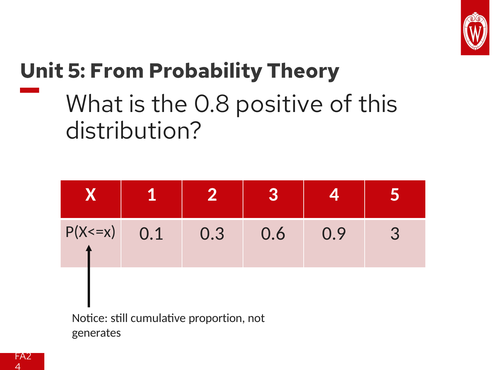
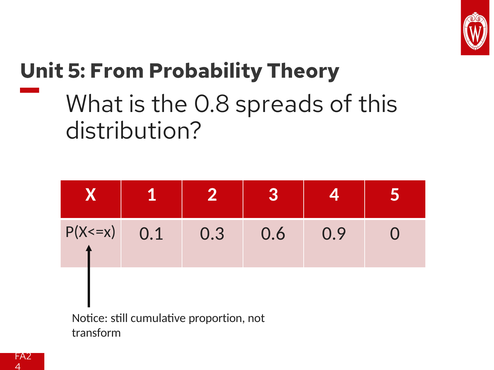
positive: positive -> spreads (280, 104)
0.9 3: 3 -> 0 (395, 234)
generates: generates -> transform (96, 333)
